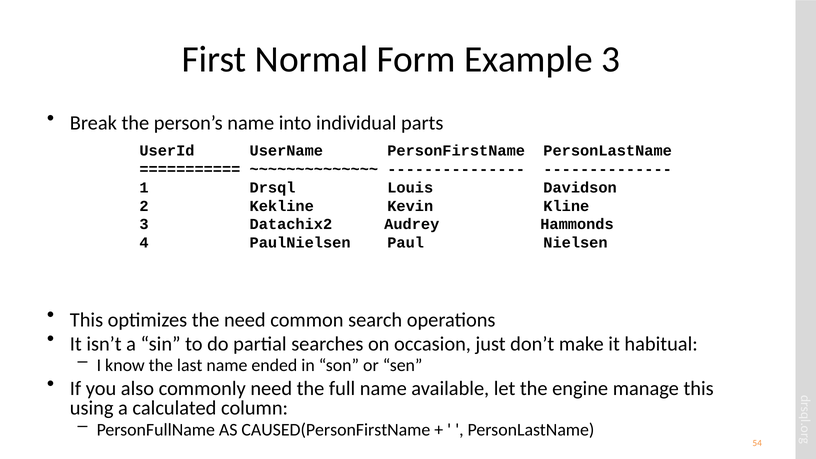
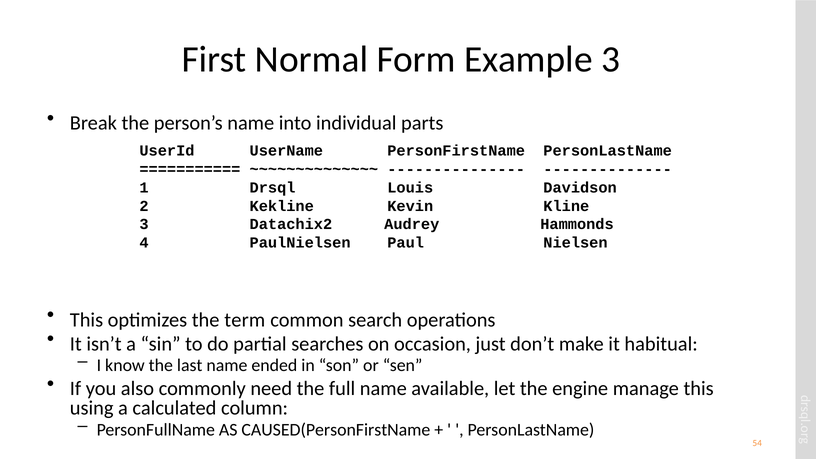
the need: need -> term (245, 320)
